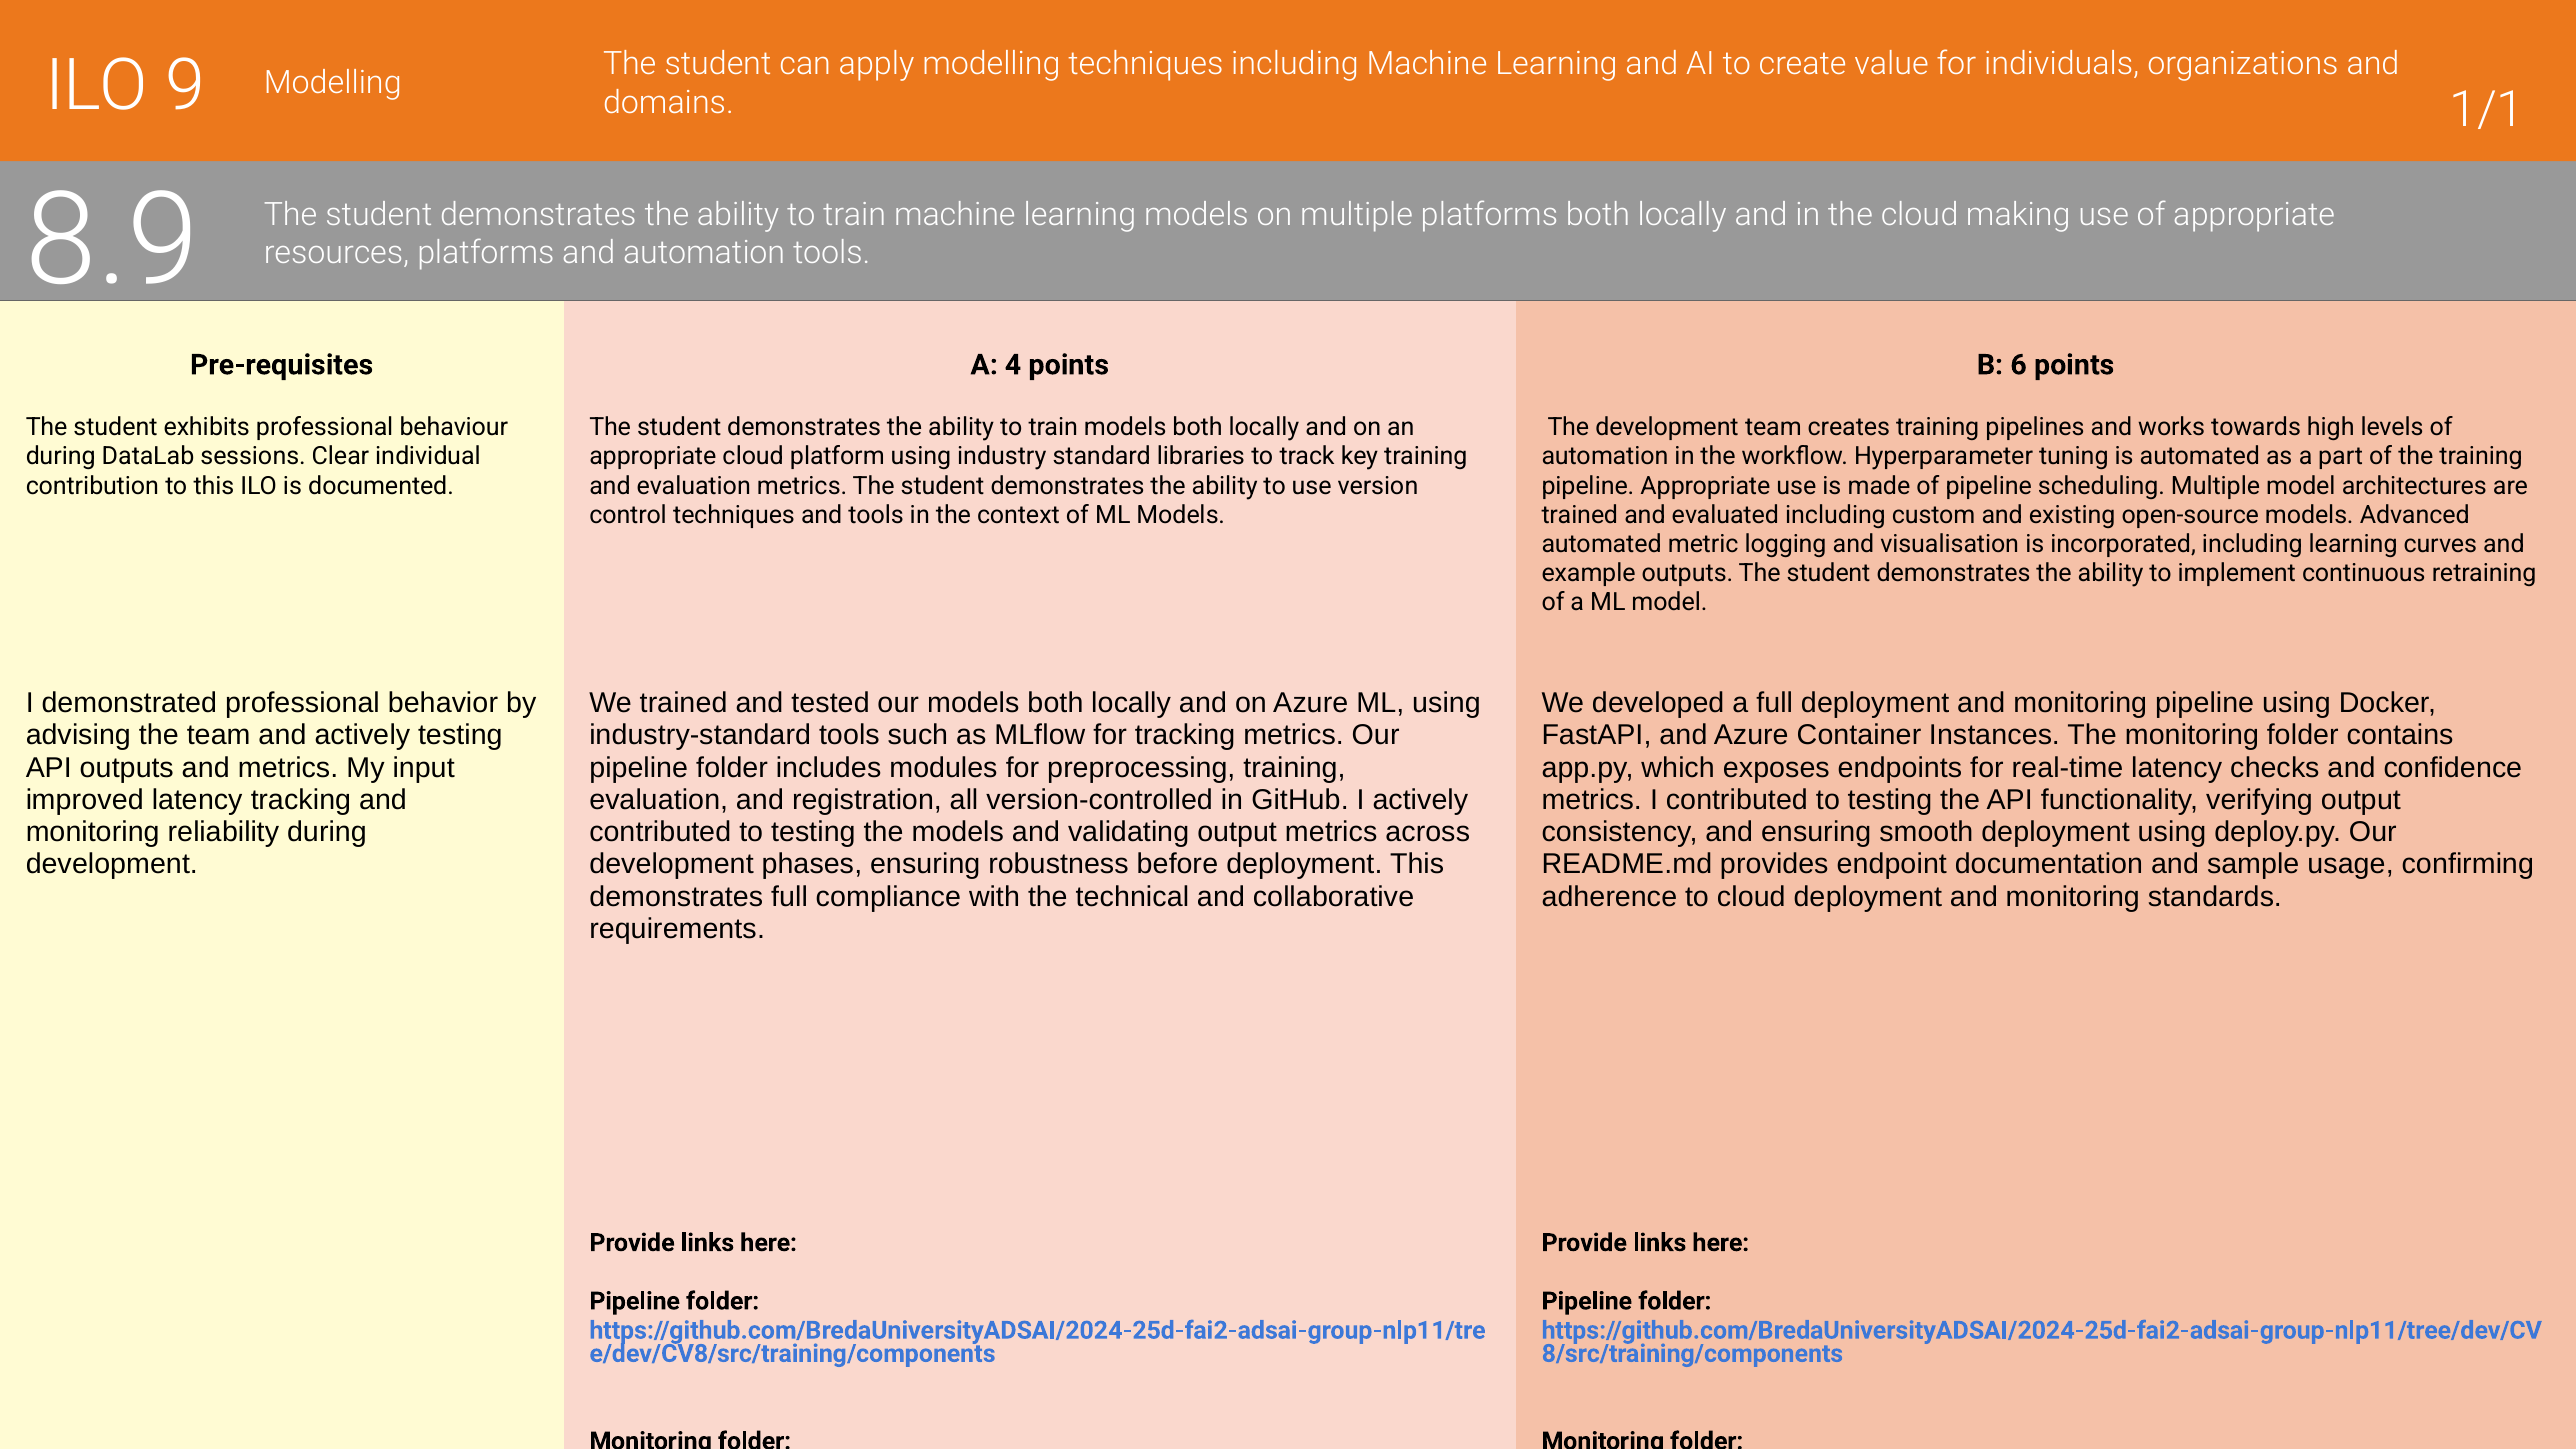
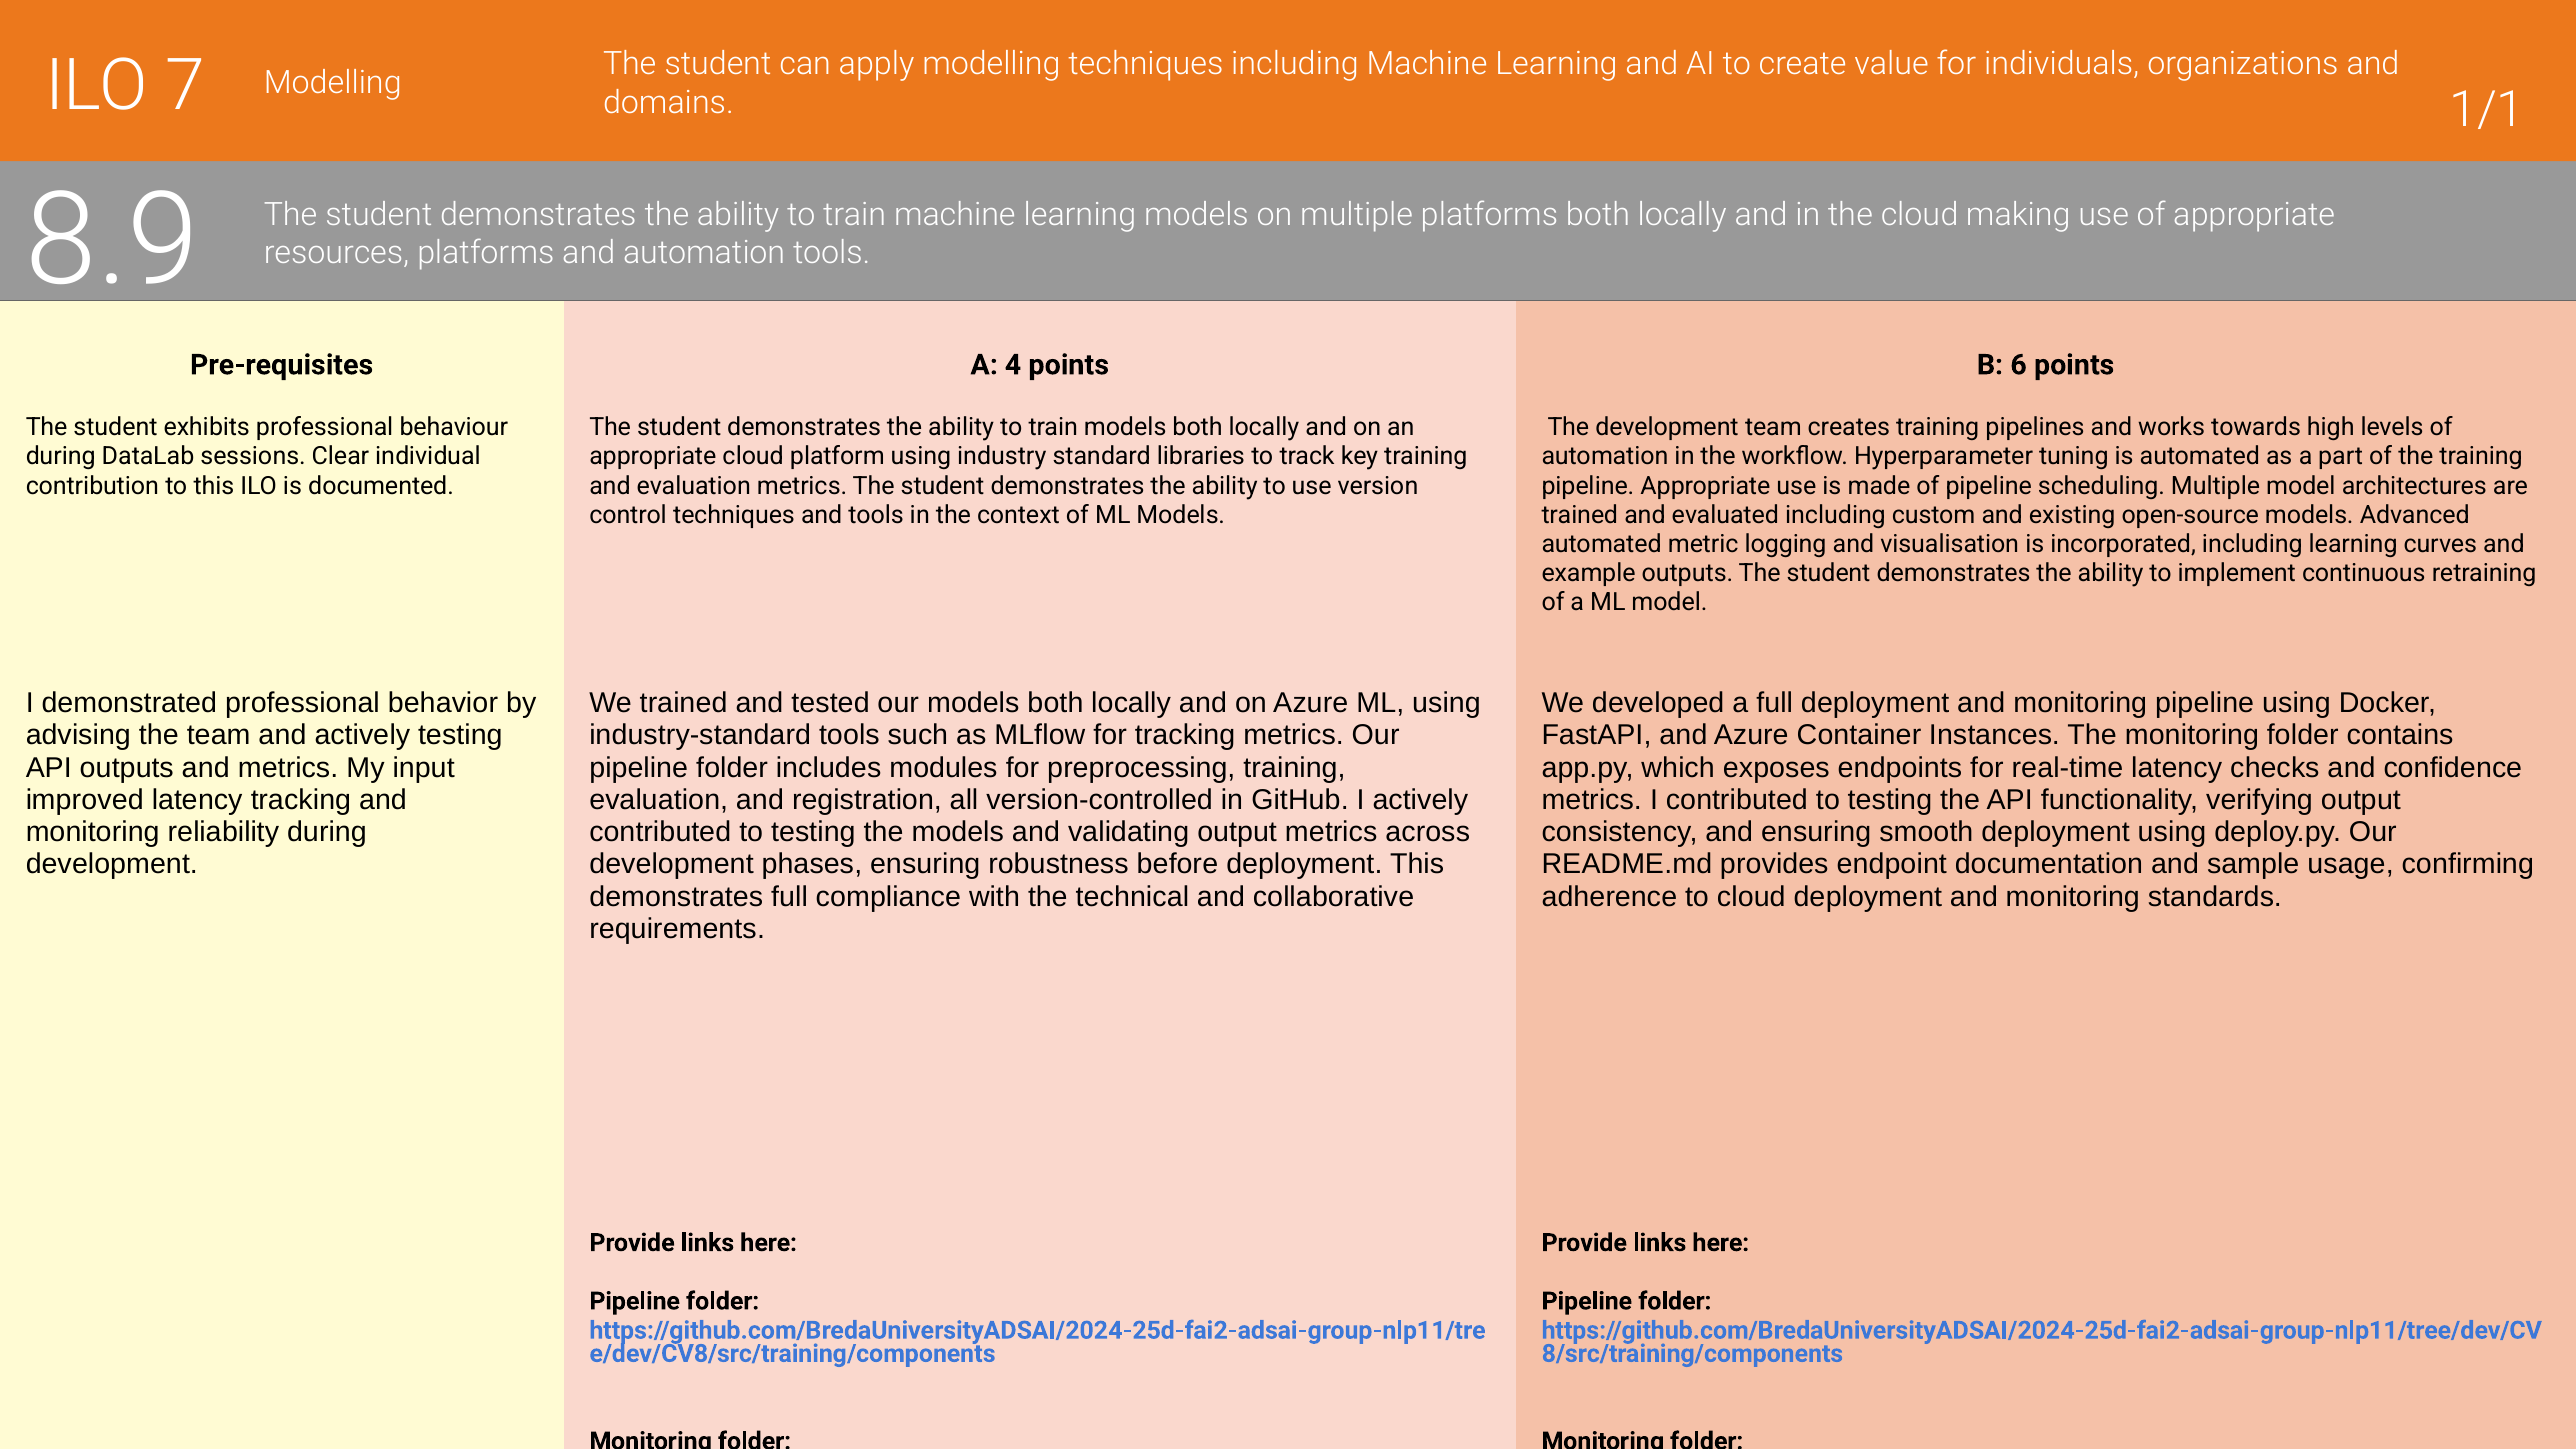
9: 9 -> 7 (186, 86)
